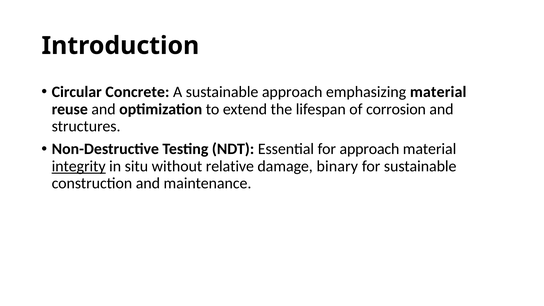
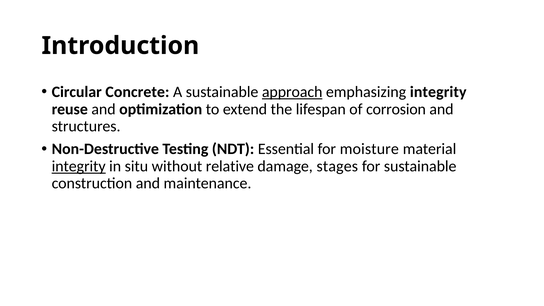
approach underline: none -> present (292, 92)
emphasizing material: material -> integrity (438, 92)
for approach: approach -> moisture (369, 149)
binary: binary -> stages (337, 166)
